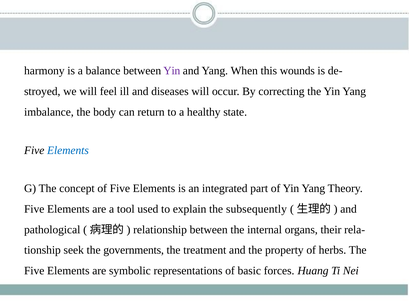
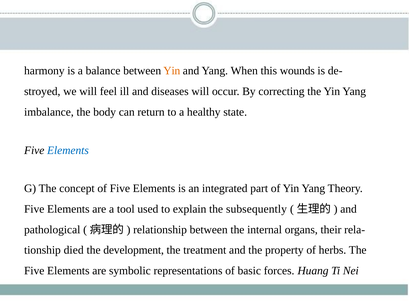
Yin colour: purple -> orange (172, 71)
seek: seek -> died (74, 250)
governments: governments -> development (134, 250)
